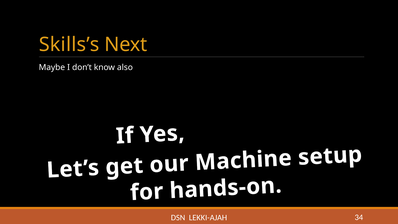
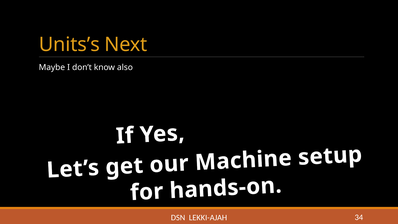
Skills’s: Skills’s -> Units’s (69, 45)
